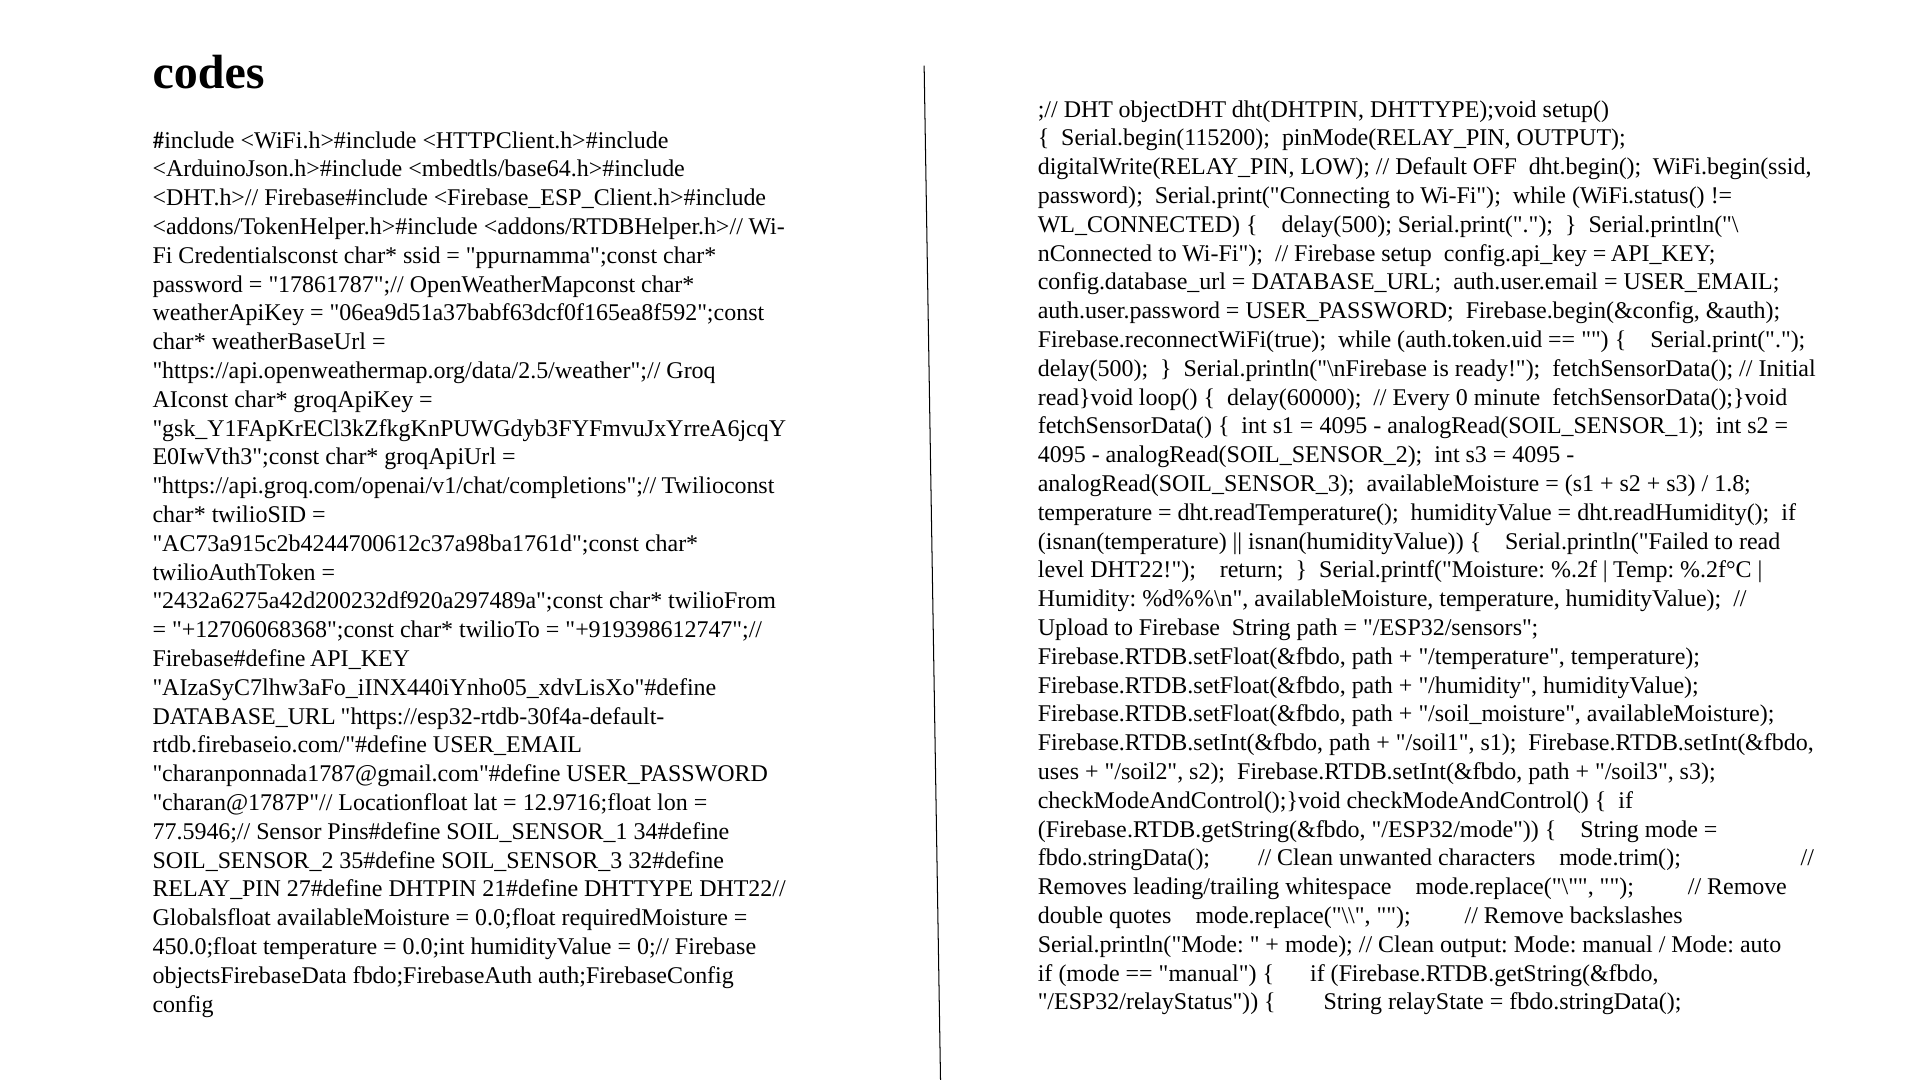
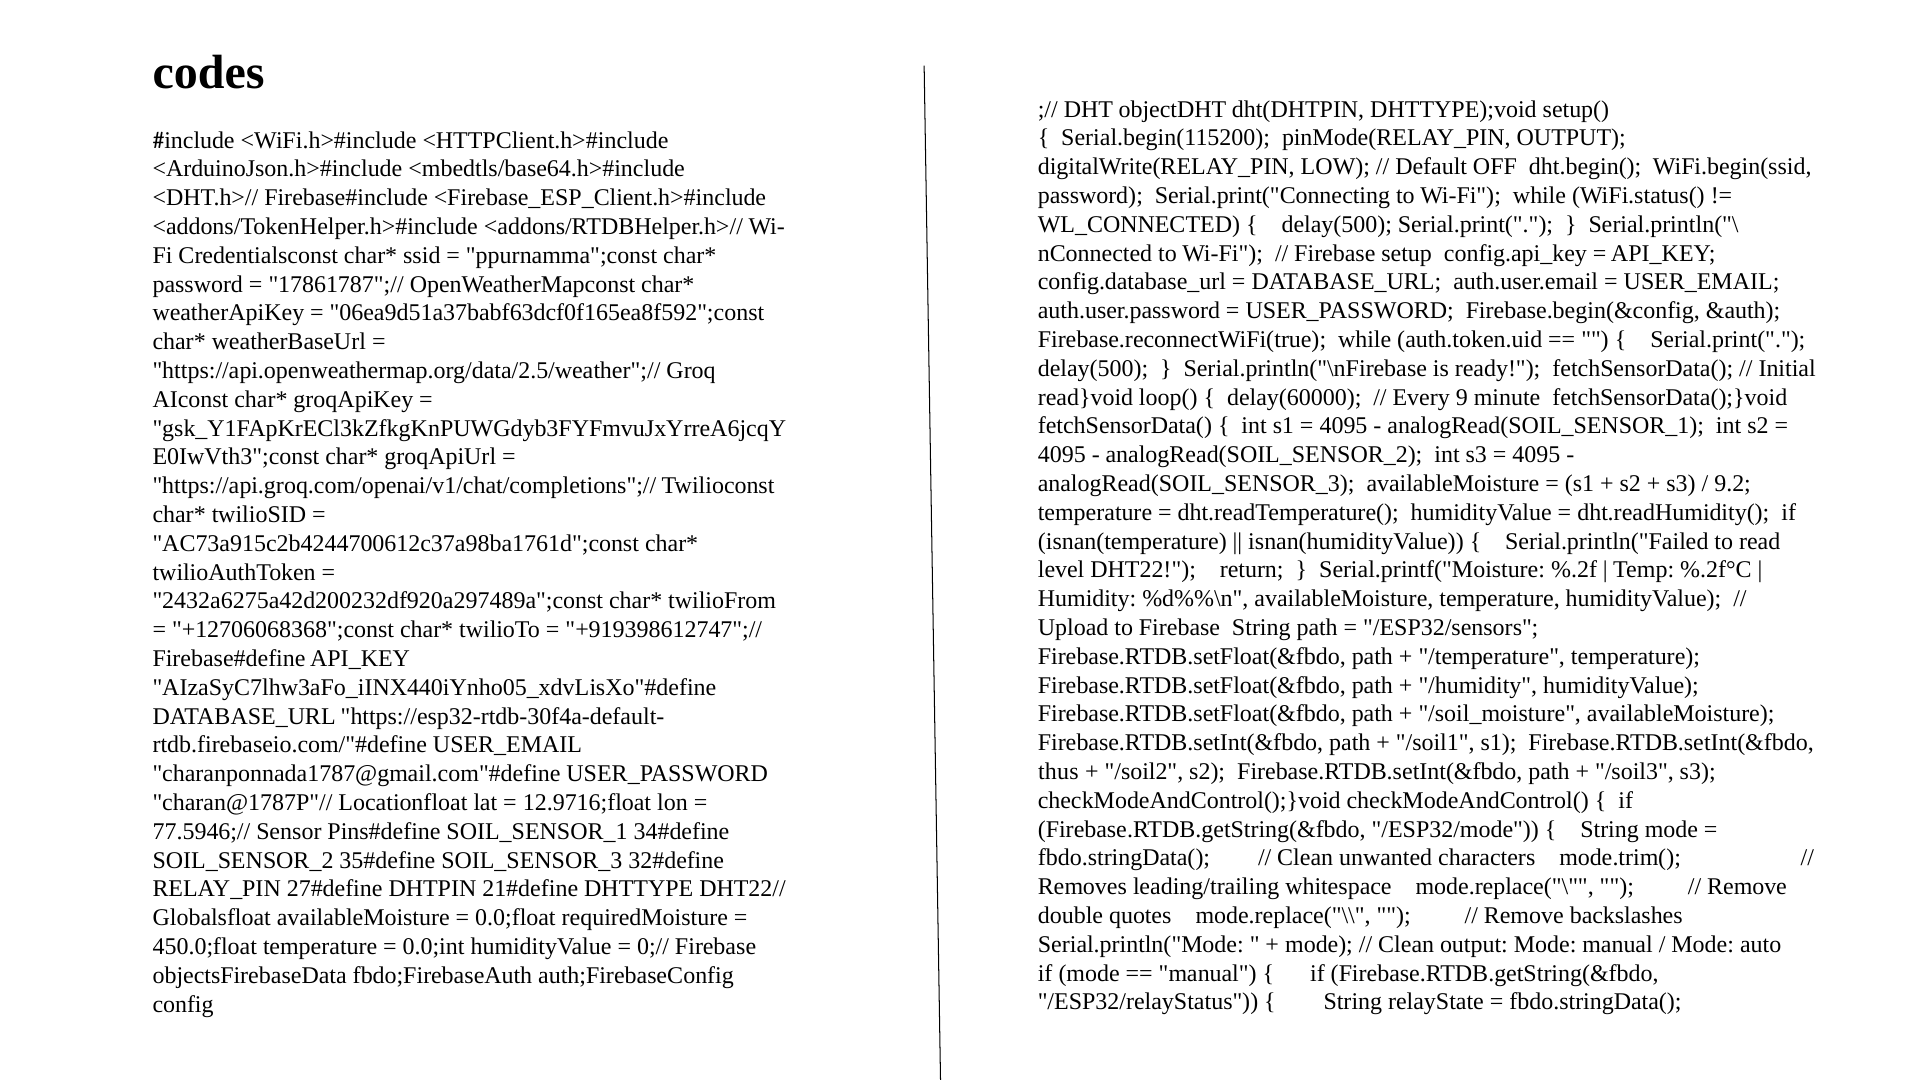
0: 0 -> 9 (1462, 397)
1.8: 1.8 -> 9.2 (1733, 484)
uses: uses -> thus (1058, 772)
